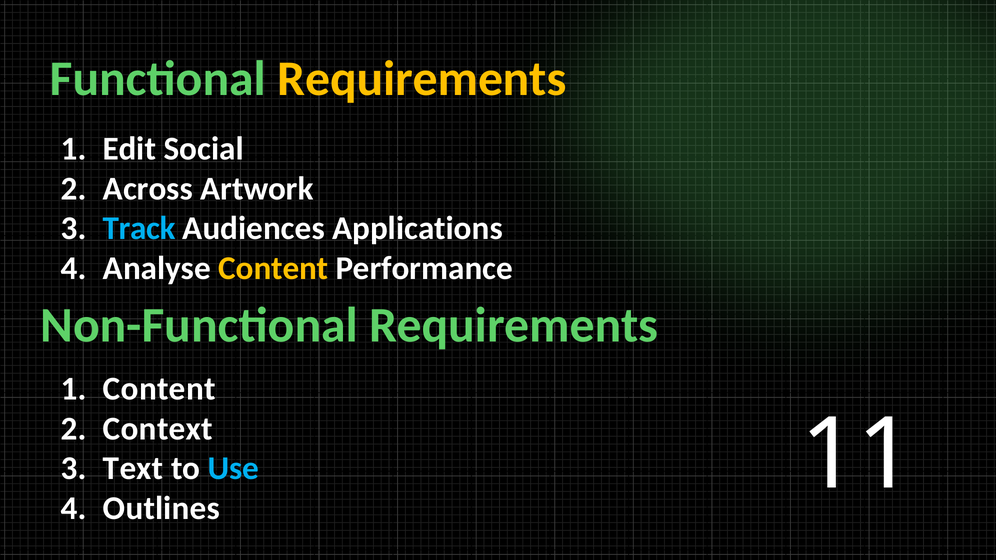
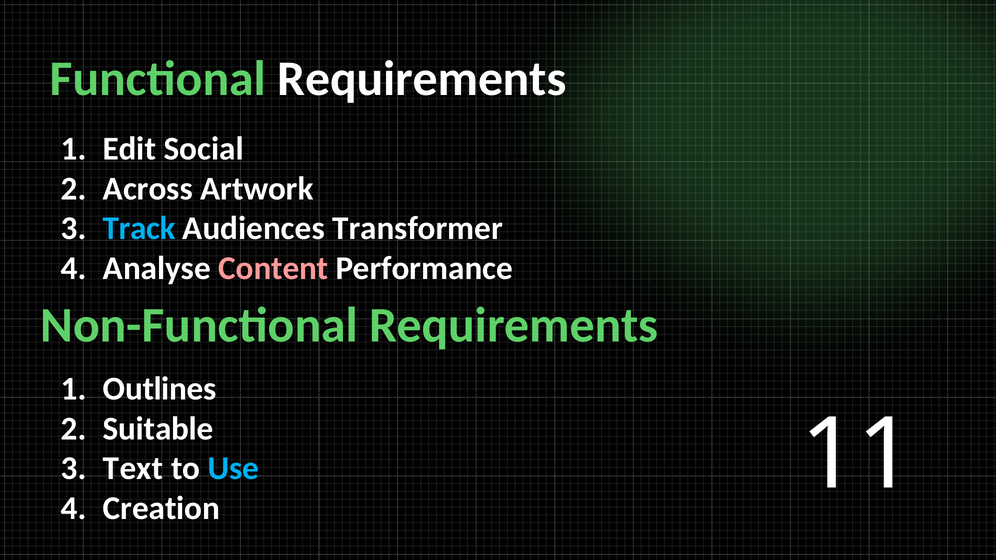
Requirements colour: yellow -> white (422, 79)
Applications: Applications -> Transformer (418, 229)
Content colour: yellow -> pink (273, 268)
Content: Content -> Outlines (160, 389)
Context: Context -> Suitable (158, 429)
Outlines: Outlines -> Creation (161, 509)
